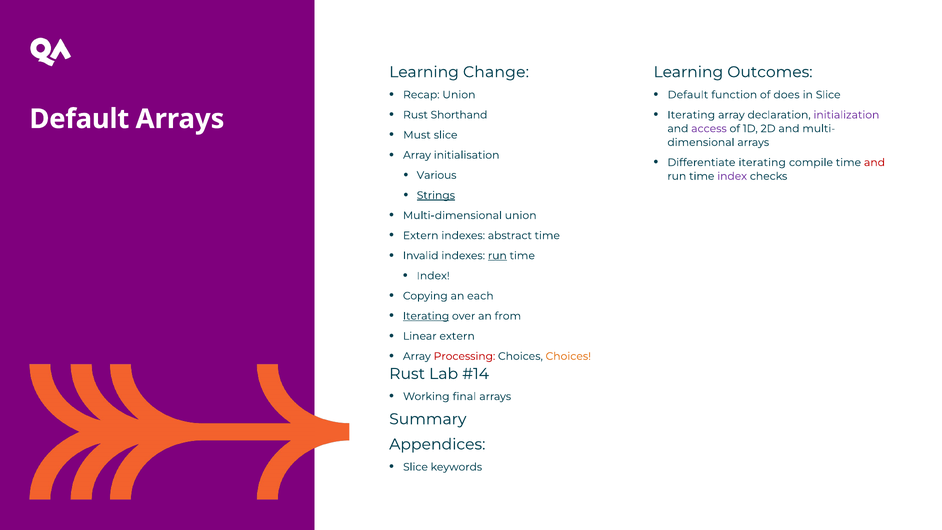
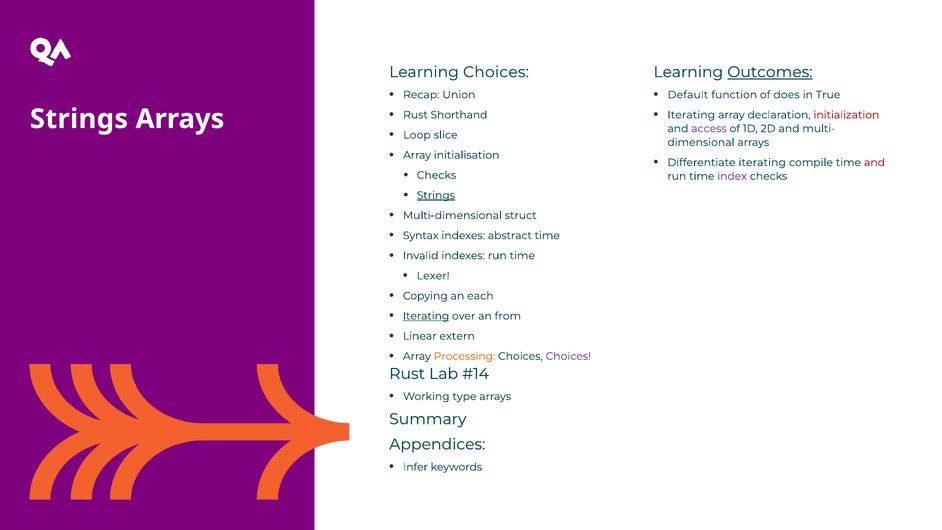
Learning Change: Change -> Choices (496, 72)
Outcomes underline: none -> present (770, 72)
in Slice: Slice -> True (828, 95)
initialization colour: purple -> red (846, 115)
Default: Default -> Strings (79, 119)
Must: Must -> Loop (417, 135)
Various: Various -> Checks (437, 175)
Multi-dimensional union: union -> struct (521, 215)
Extern: Extern -> Syntax (421, 236)
run underline: present -> none (497, 256)
Index: Index -> Lexer (433, 276)
Processing colour: red -> orange (464, 356)
Choices colour: orange -> purple (568, 356)
final: final -> type (465, 396)
Slice: Slice -> Infer (415, 467)
